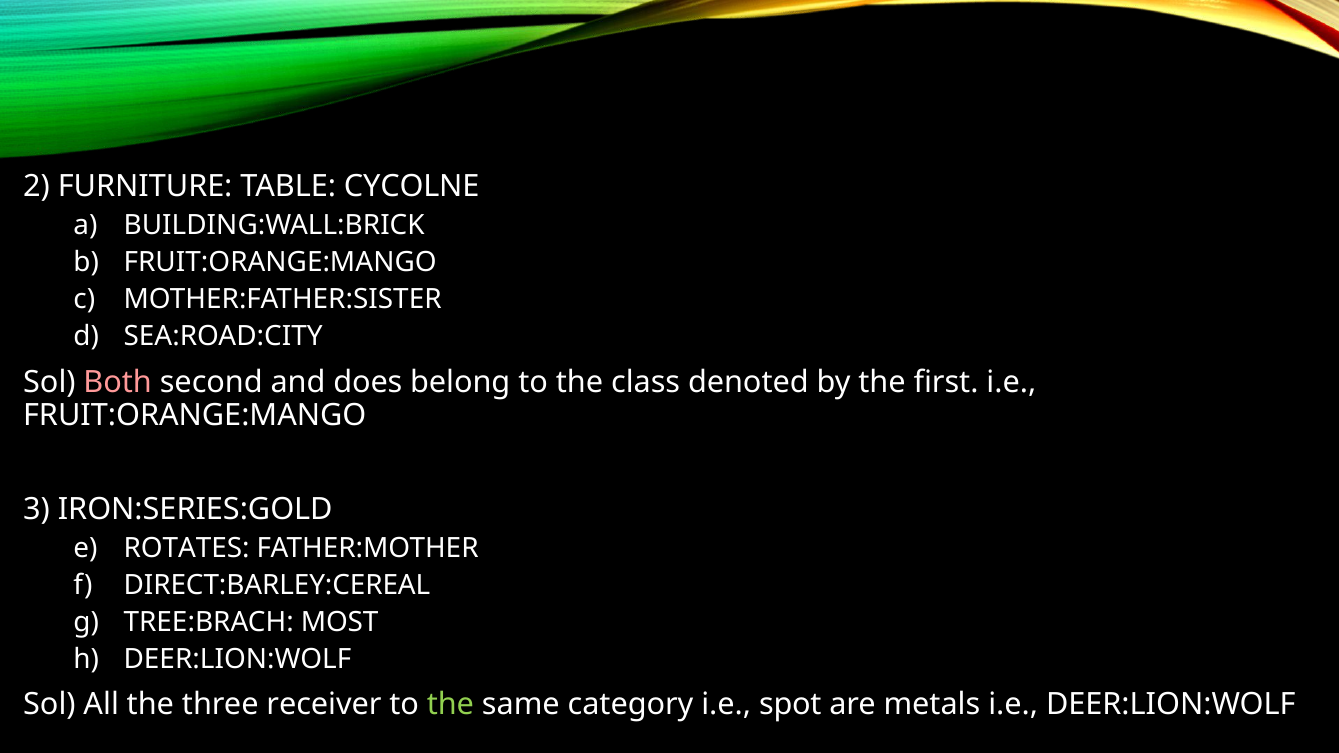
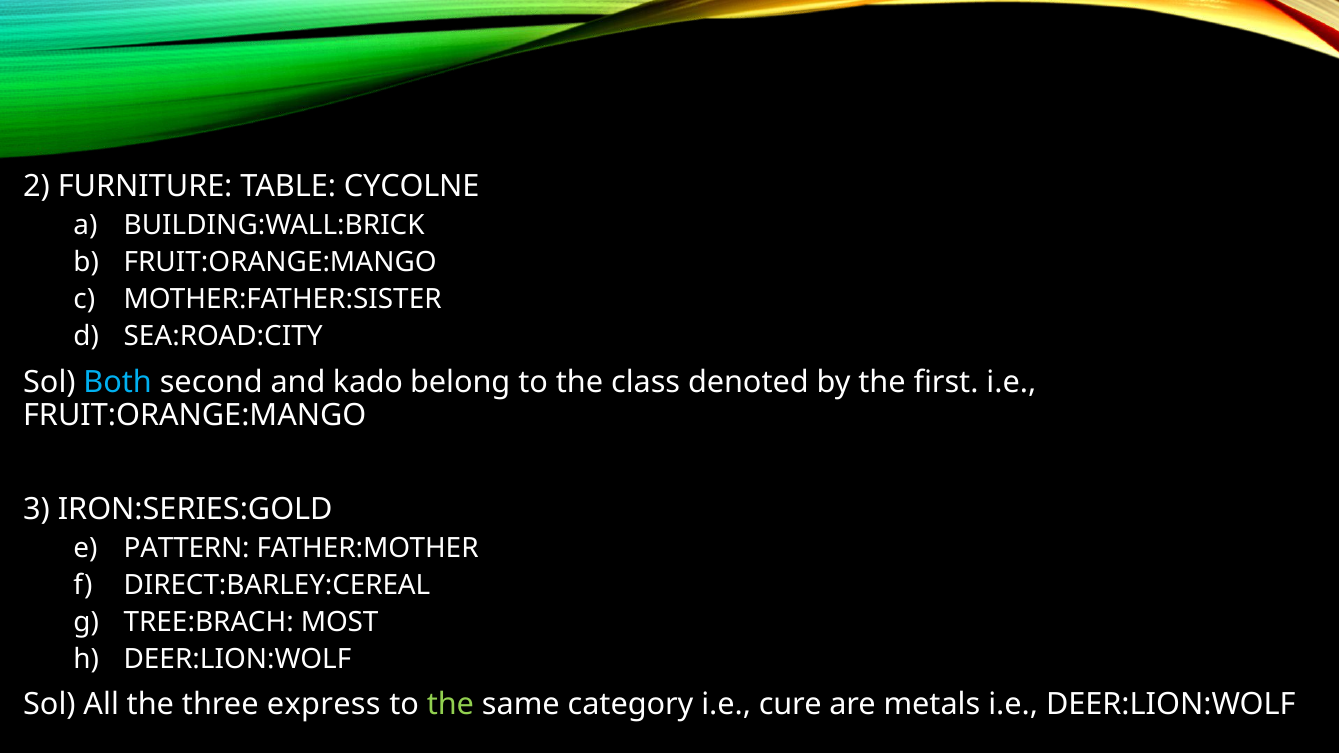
Both colour: pink -> light blue (118, 382)
does: does -> kado (368, 382)
ROTATES: ROTATES -> PATTERN (187, 548)
receiver: receiver -> express (324, 705)
spot: spot -> cure (790, 705)
